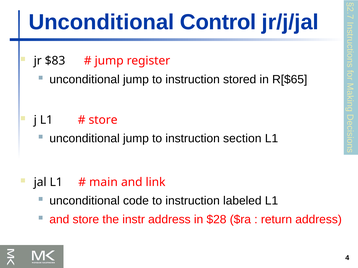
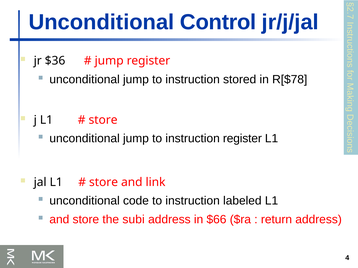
$83: $83 -> $36 (55, 61)
R[$65: R[$65 -> R[$78 (290, 79)
instruction section: section -> register (242, 139)
main: main -> store (104, 183)
instr: instr -> subi (134, 220)
$28: $28 -> $66 (216, 220)
